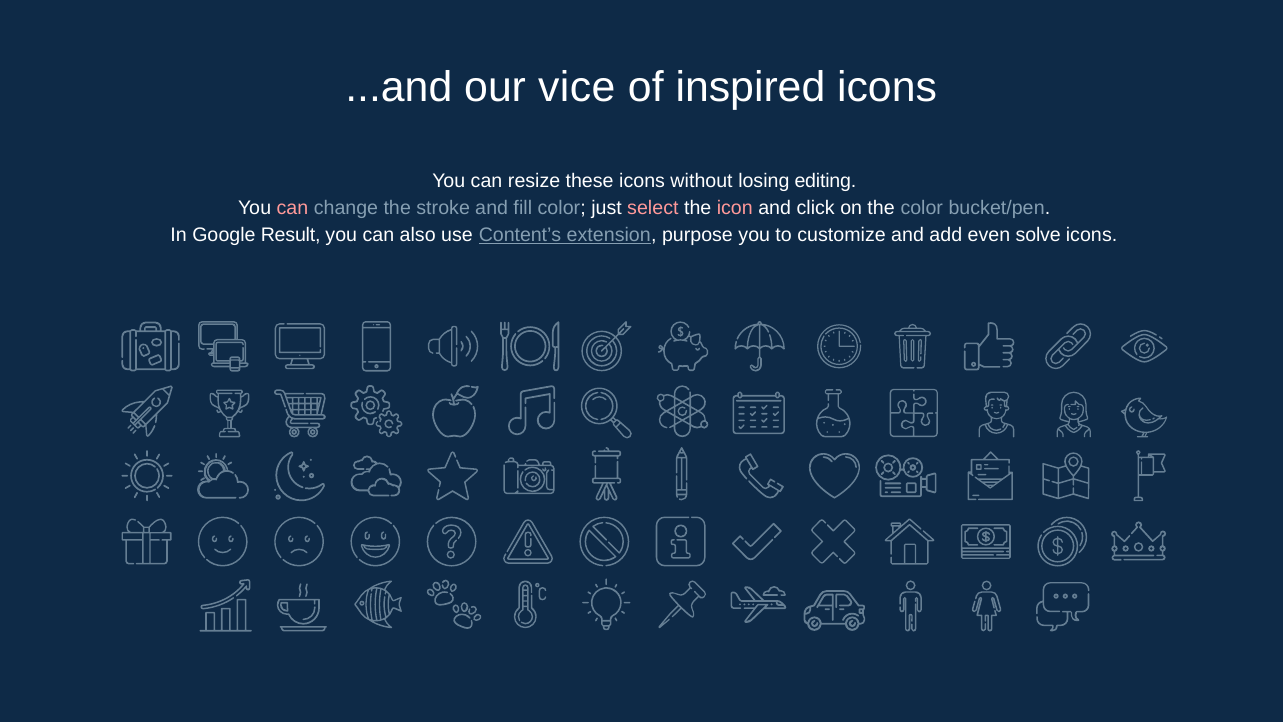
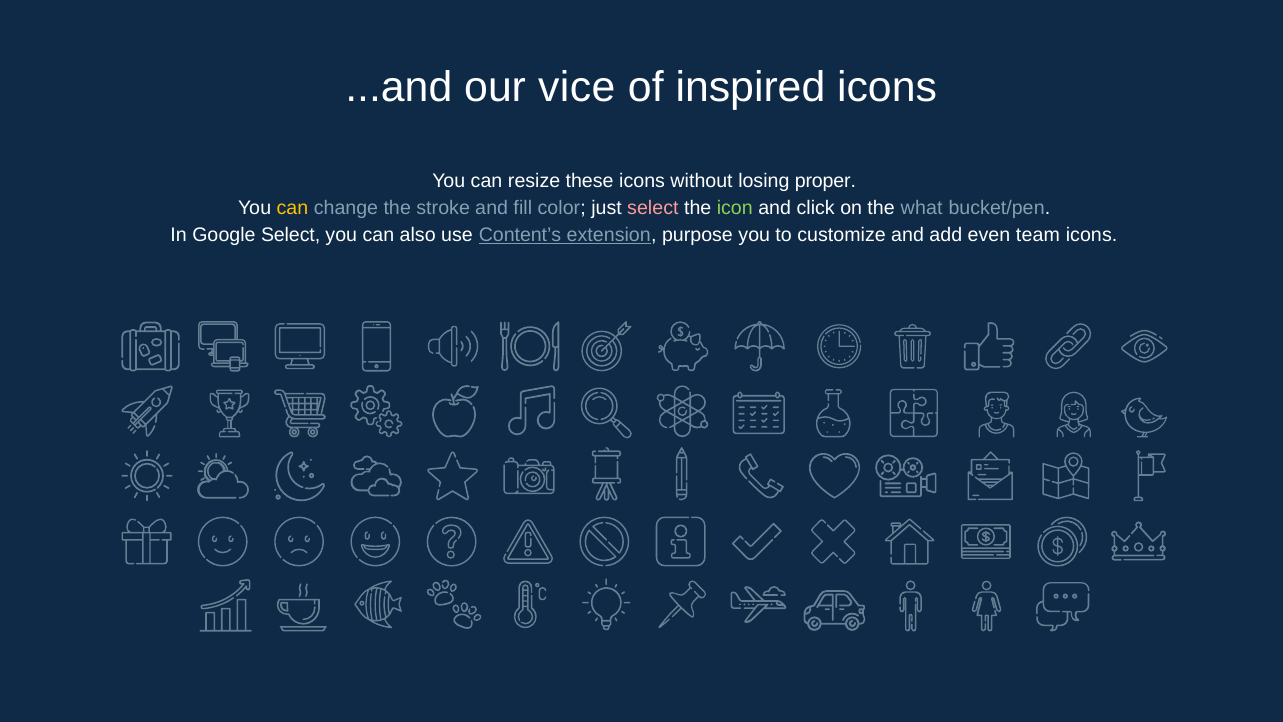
editing: editing -> proper (825, 181)
can colour: pink -> yellow (292, 208)
icon colour: pink -> light green (735, 208)
the color: color -> what (922, 208)
Google Result: Result -> Select (291, 235)
solve: solve -> team (1038, 235)
